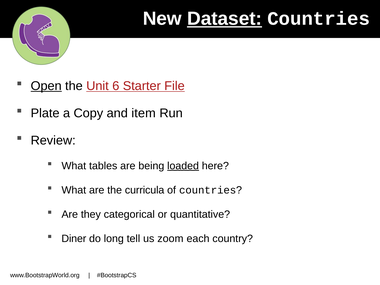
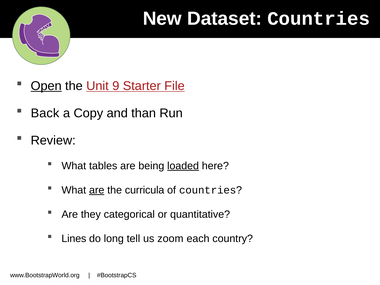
Dataset underline: present -> none (225, 19)
6: 6 -> 9 (116, 86)
Plate: Plate -> Back (45, 113)
item: item -> than (144, 113)
are underline: none -> present (97, 190)
Diner: Diner -> Lines (74, 239)
